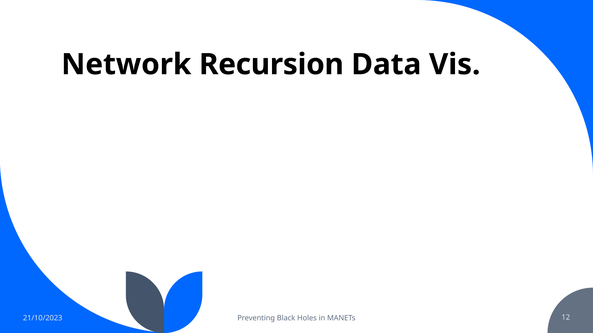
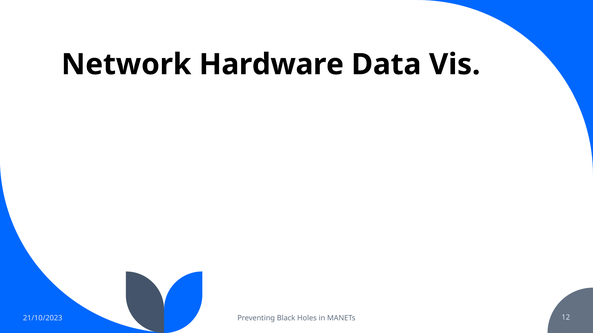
Recursion: Recursion -> Hardware (271, 65)
